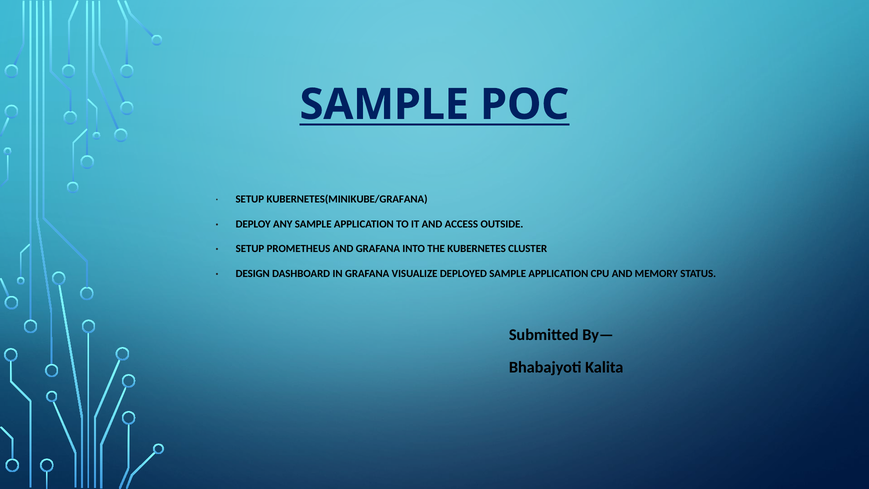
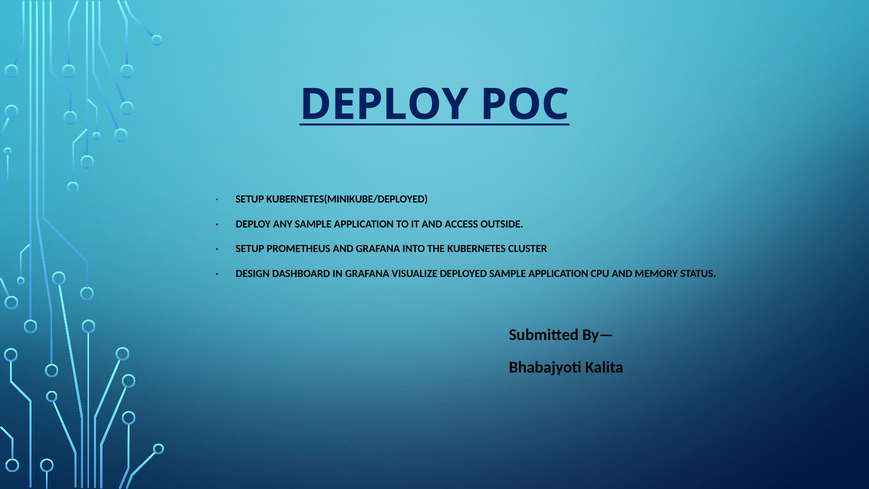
SAMPLE: SAMPLE -> DEPLOY (384, 105)
KUBERNETES(MINIKUBE/GRAFANA: KUBERNETES(MINIKUBE/GRAFANA -> KUBERNETES(MINIKUBE/DEPLOYED (347, 199)
